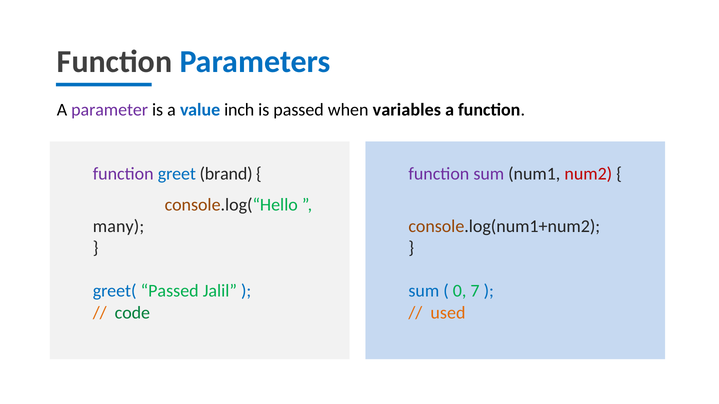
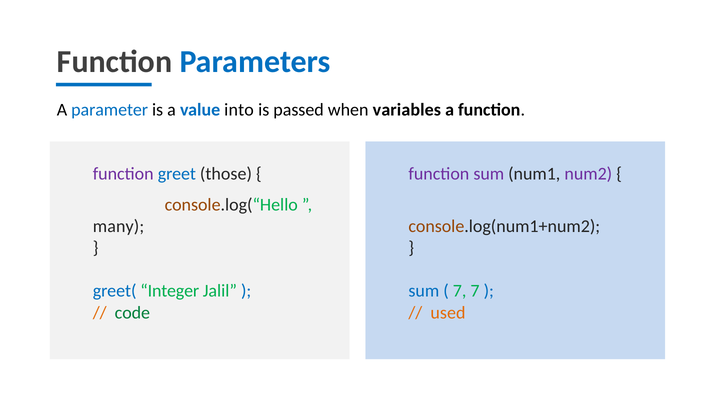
parameter colour: purple -> blue (110, 110)
inch: inch -> into (239, 110)
brand: brand -> those (226, 174)
num2 colour: red -> purple (588, 174)
greet( Passed: Passed -> Integer (170, 291)
0: 0 -> 7 (460, 291)
